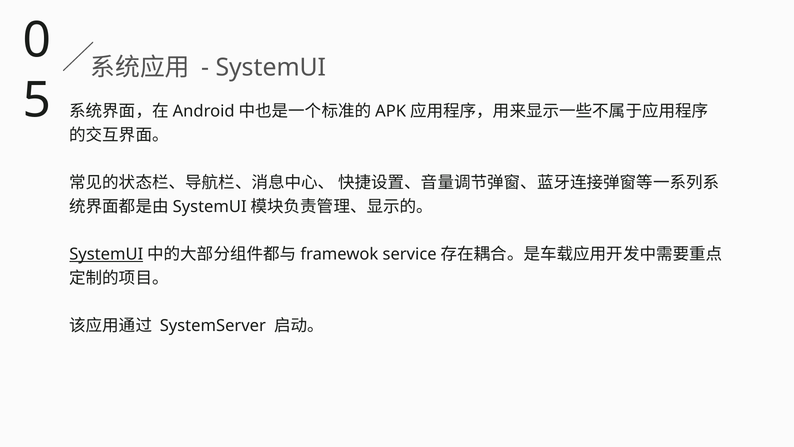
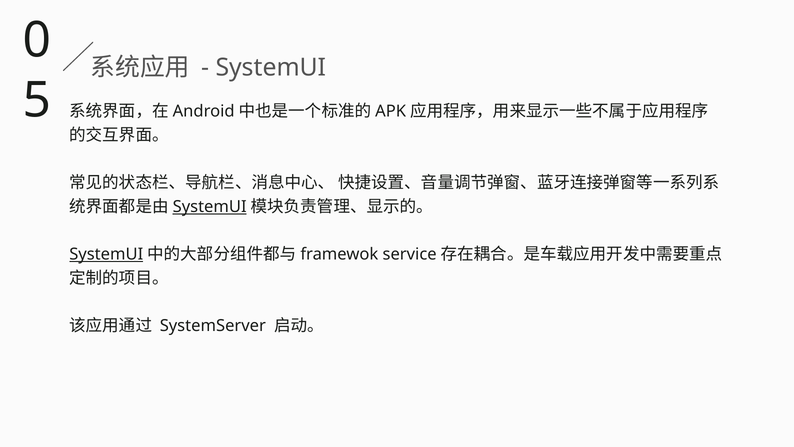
SystemUI underline: none -> present (210, 206)
